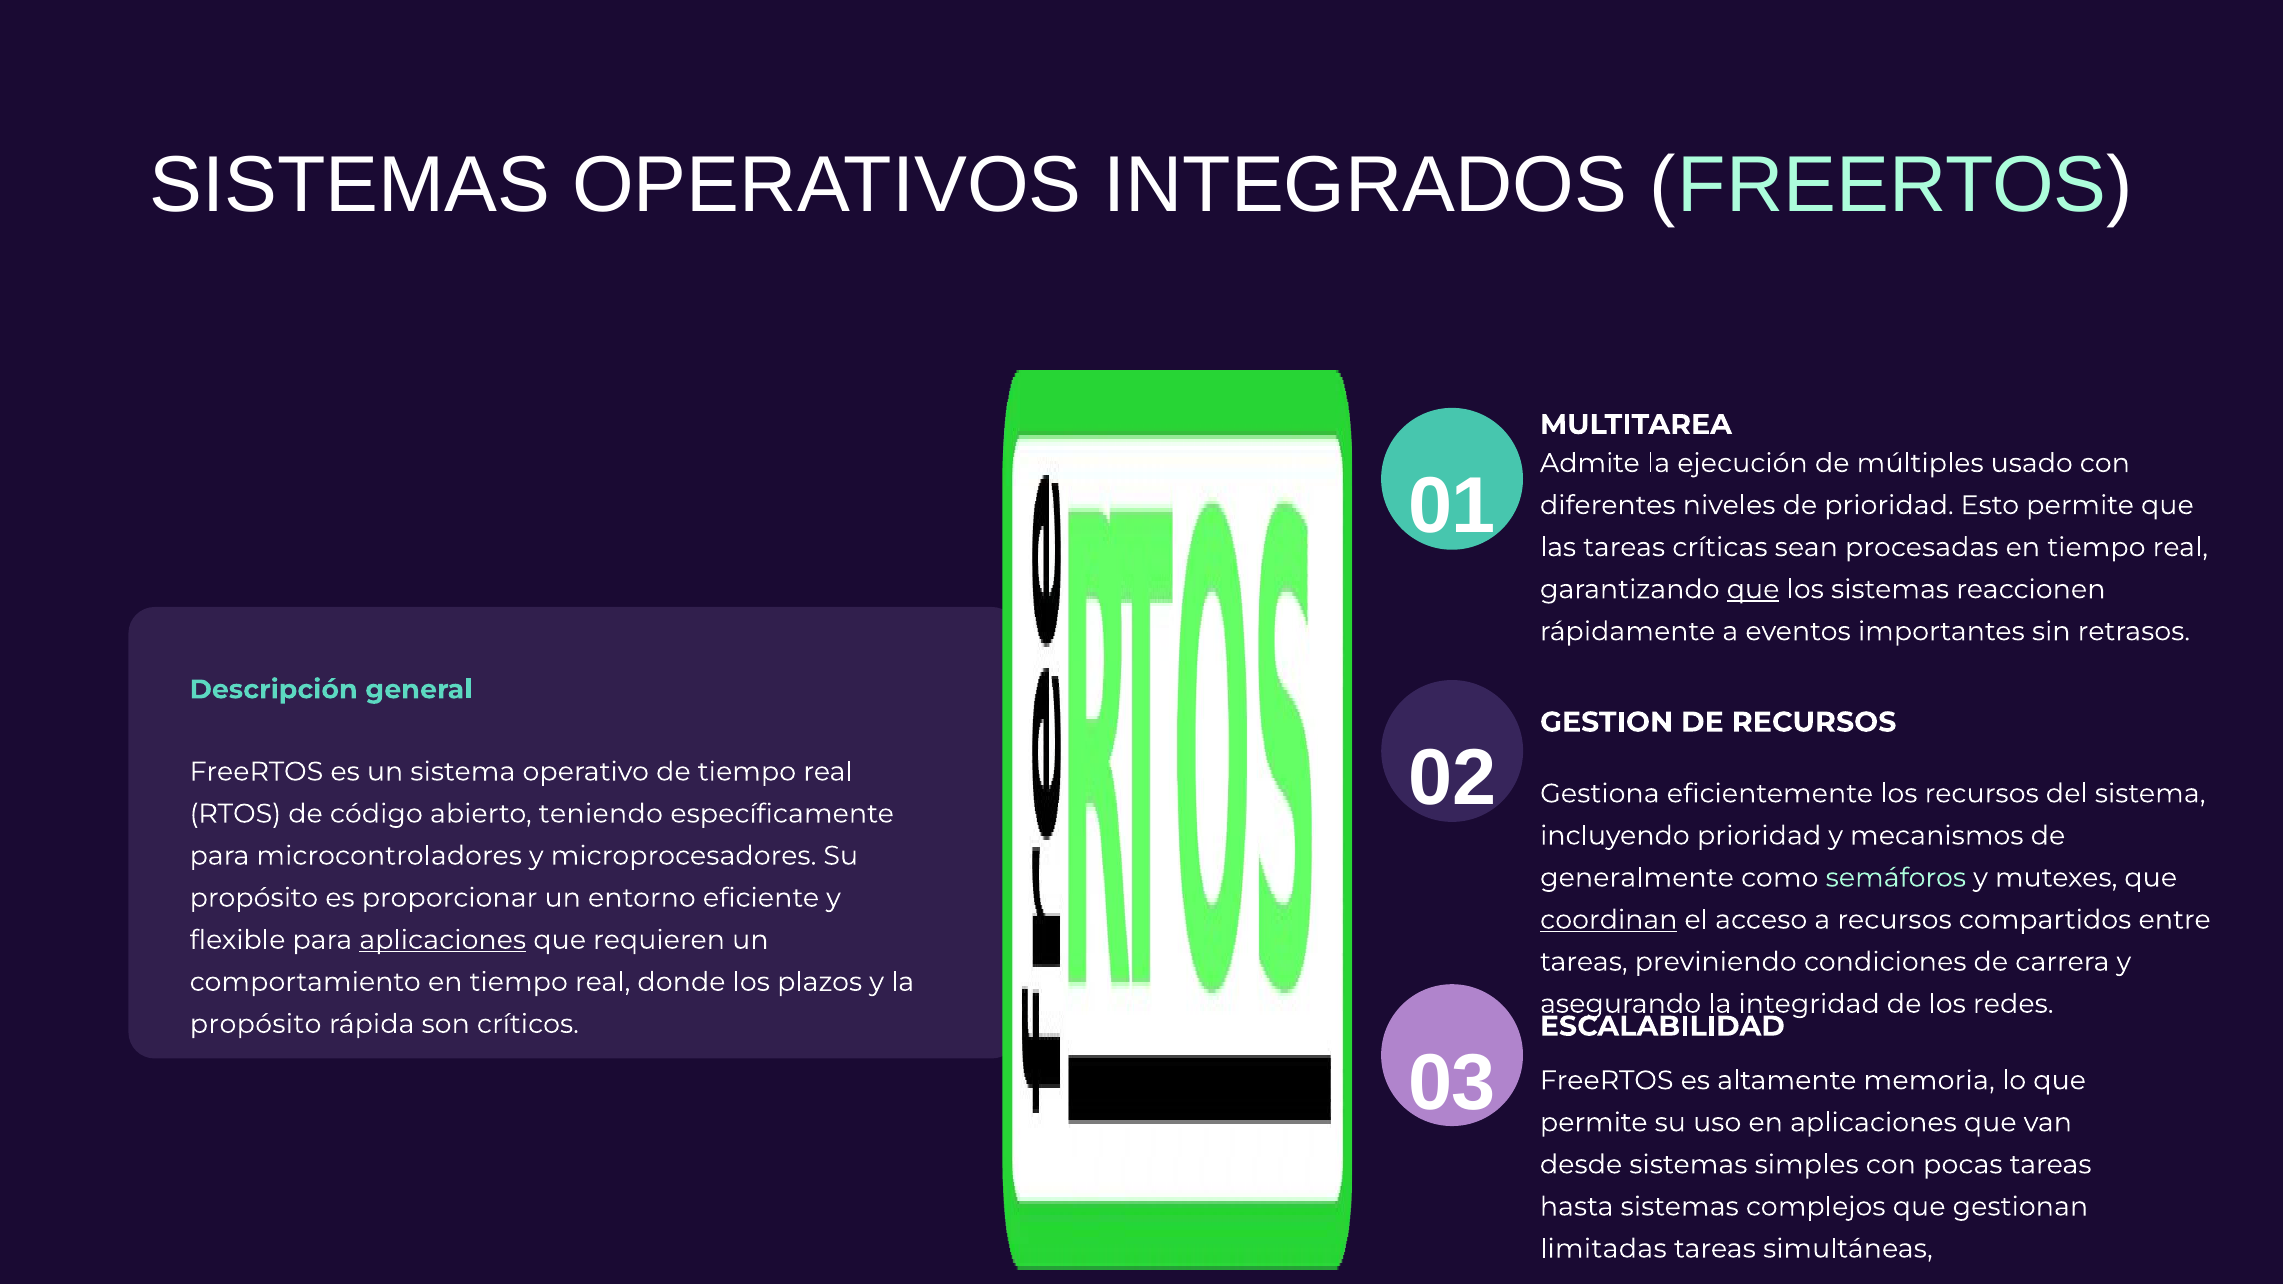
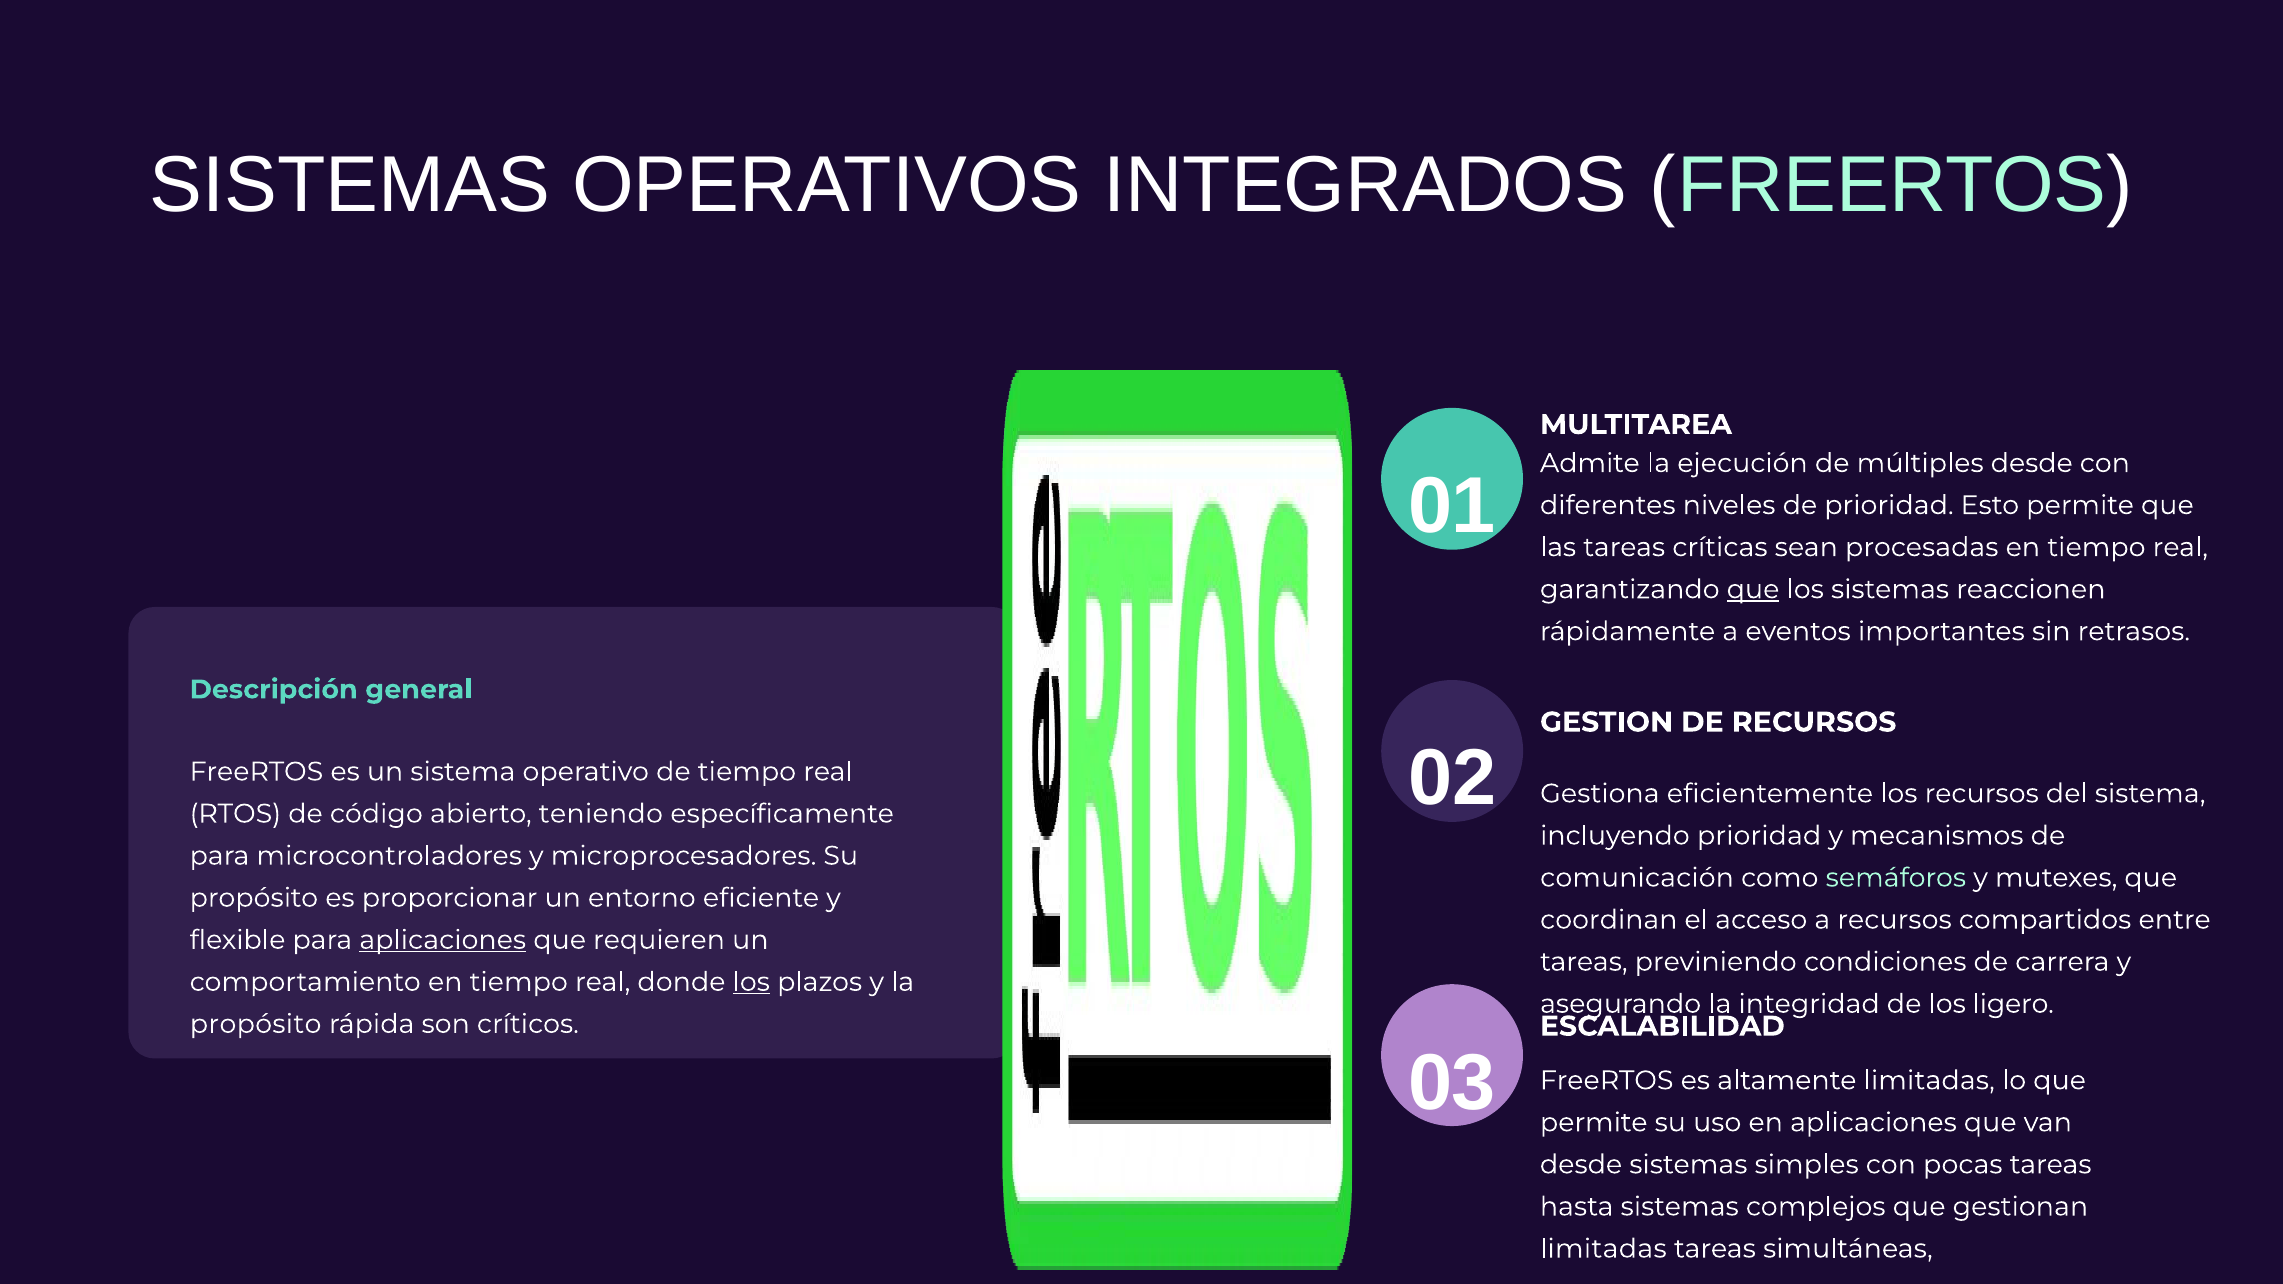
múltiples usado: usado -> desde (2032, 463)
generalmente: generalmente -> comunicación (1637, 878)
coordinan underline: present -> none (1609, 920)
los underline: none -> present (751, 982)
redes: redes -> ligero (2013, 1004)
altamente memoria: memoria -> limitadas (1929, 1081)
